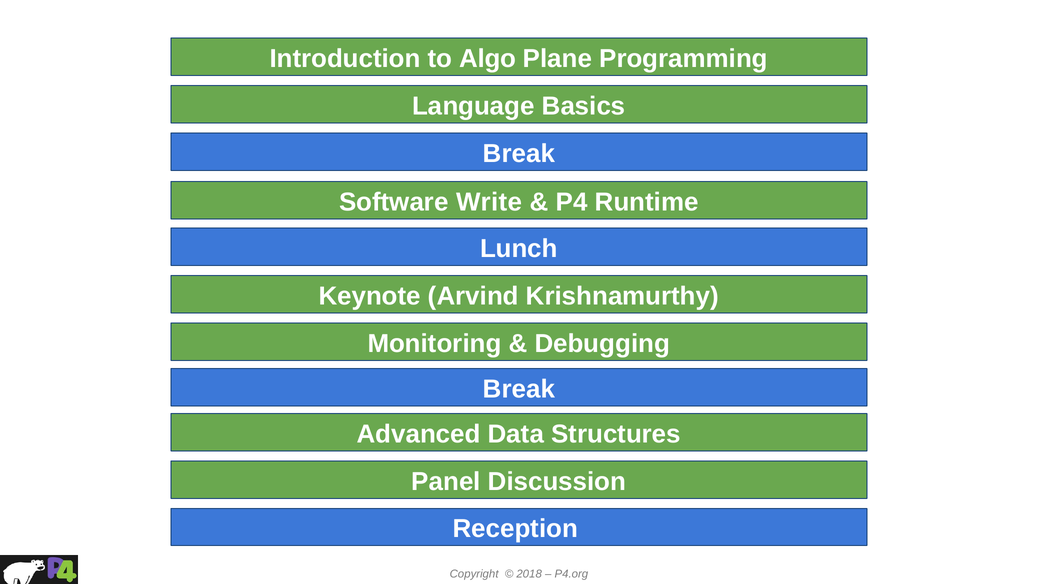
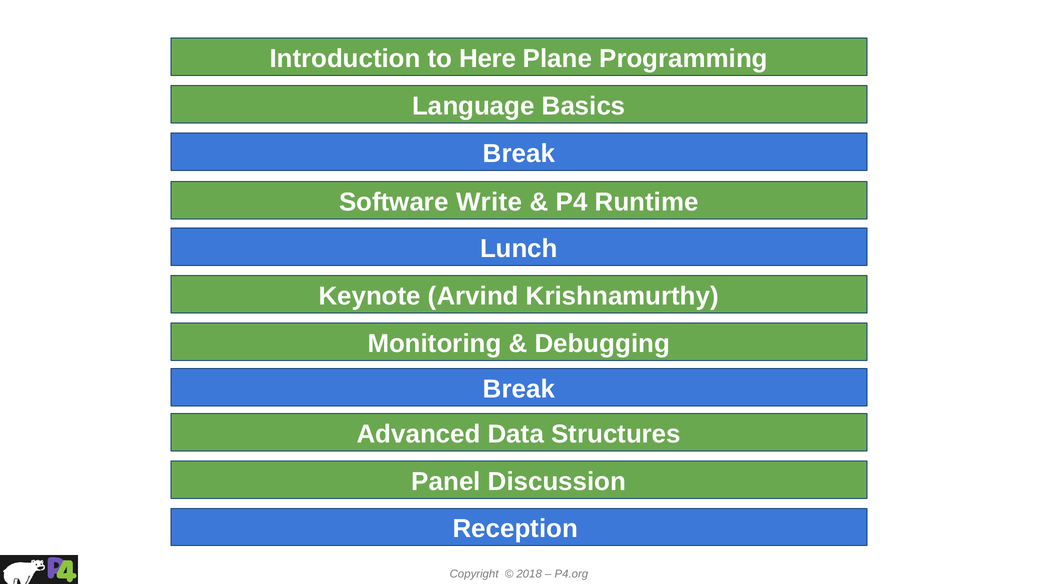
Algo: Algo -> Here (488, 59)
